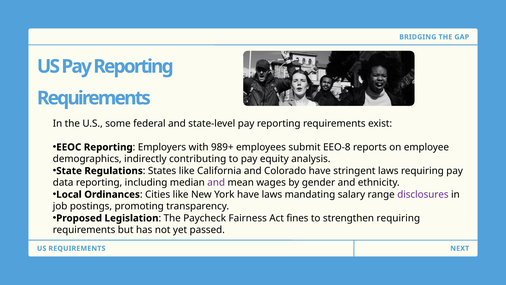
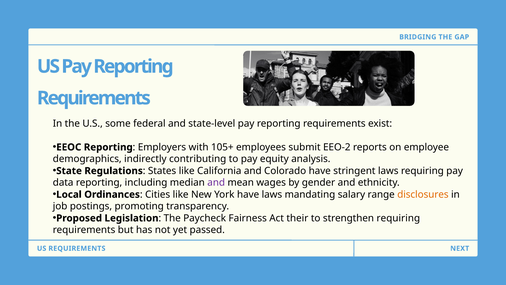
989+: 989+ -> 105+ (222, 147)
EEO-8: EEO-8 -> EEO-2 (337, 147)
disclosures colour: purple -> orange (423, 194)
fines: fines -> their (297, 218)
